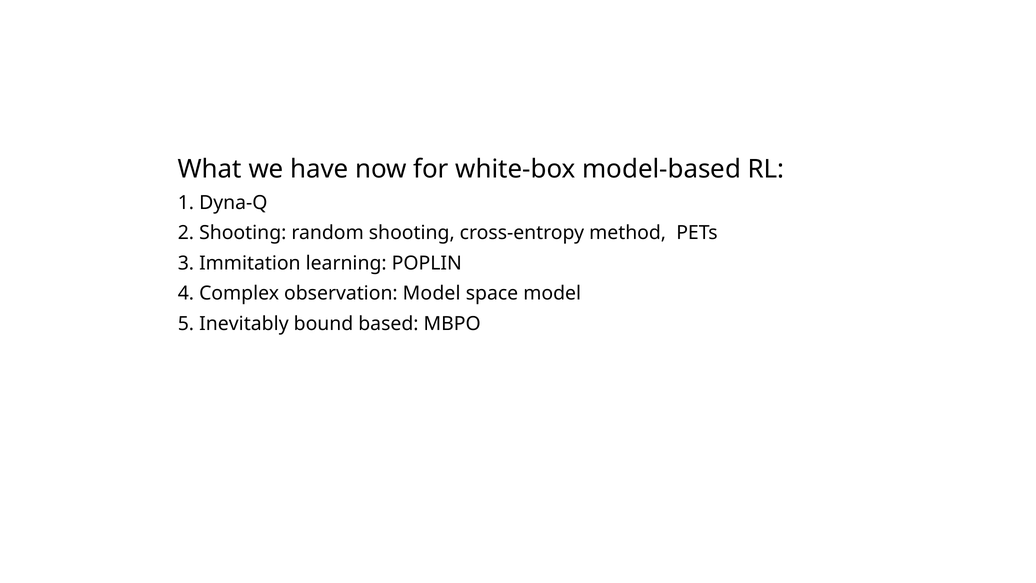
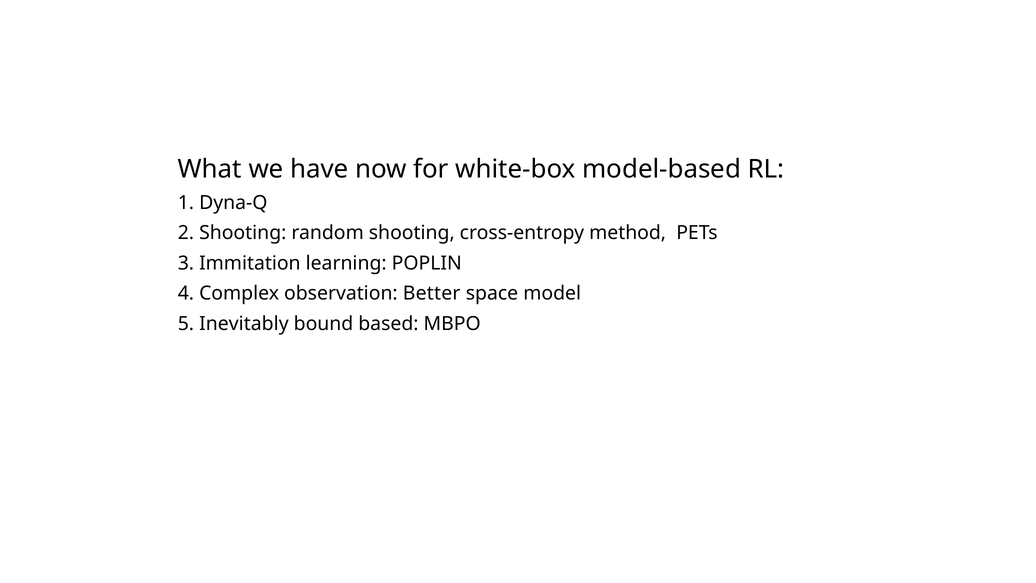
observation Model: Model -> Better (432, 293)
